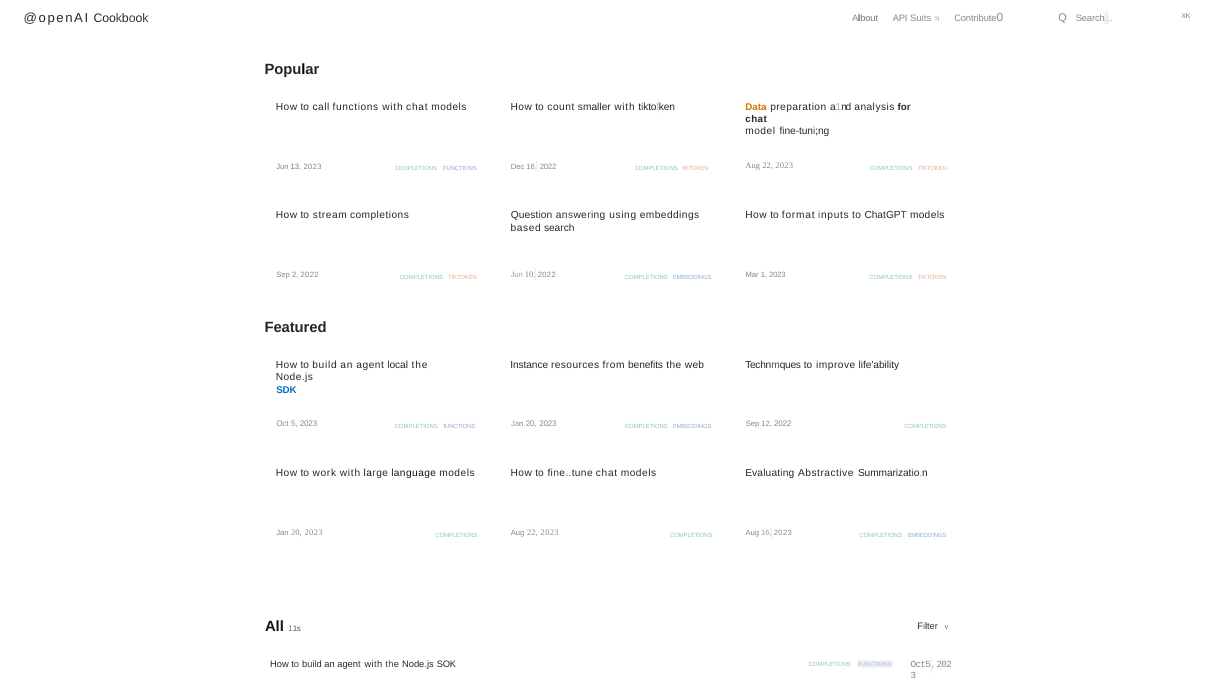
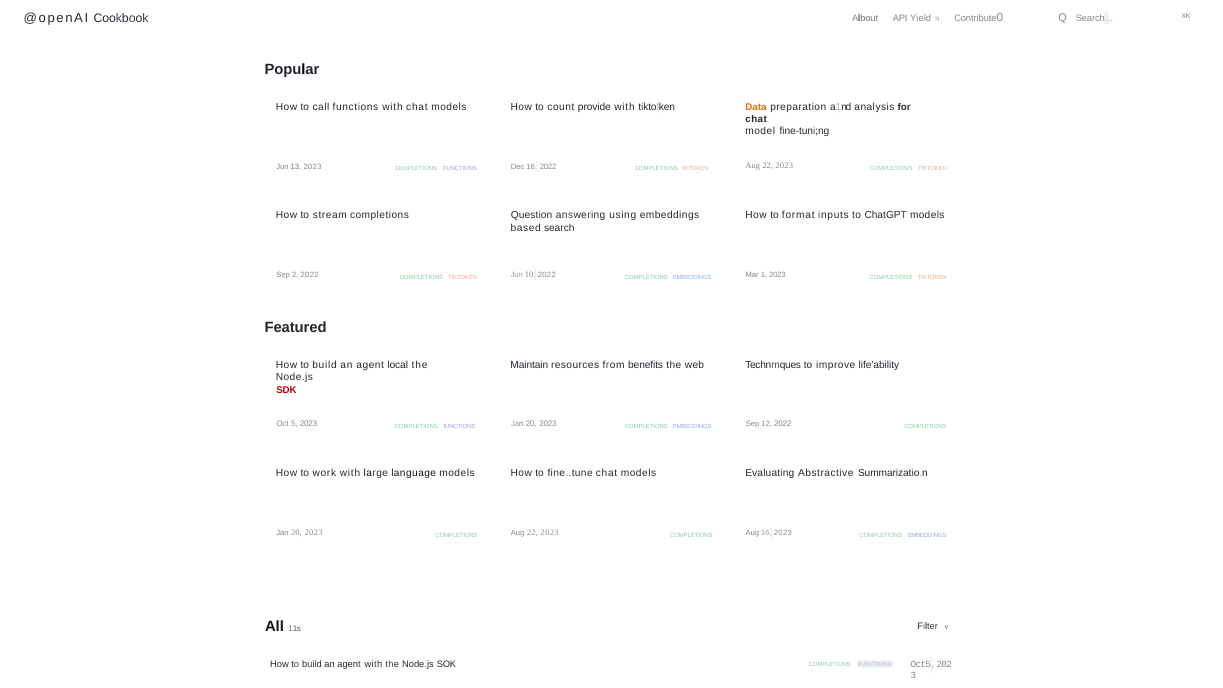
Suits: Suits -> Yield (921, 18)
smaller: smaller -> provide (594, 107)
Instance: Instance -> Maintain (529, 365)
SDK colour: blue -> red (286, 390)
